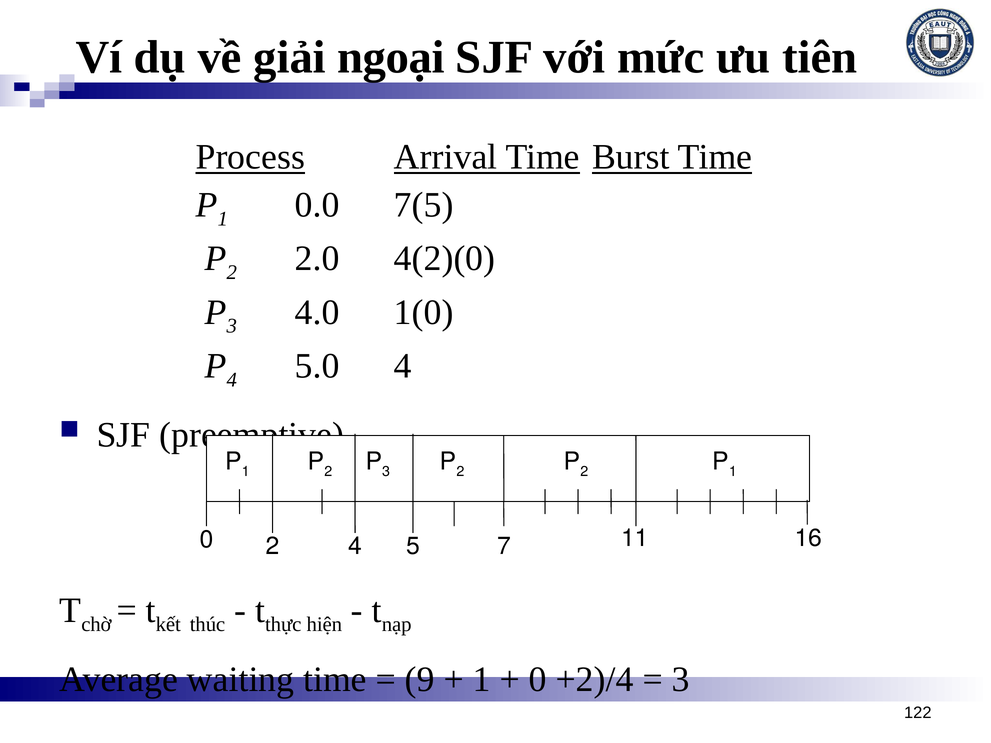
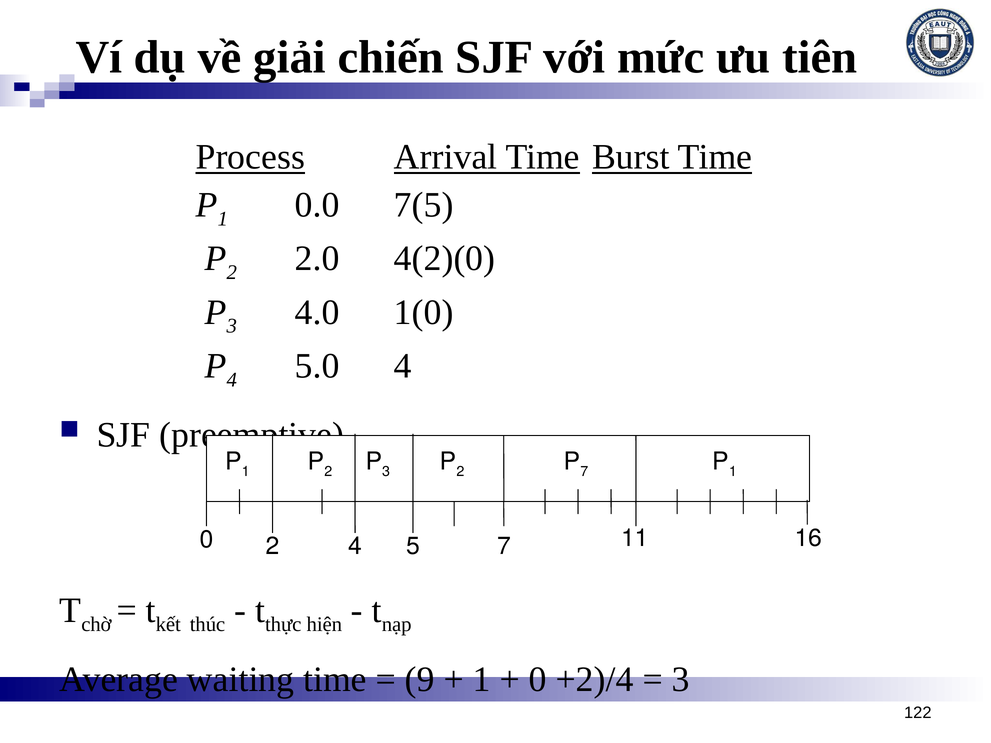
ngoại: ngoại -> chiến (391, 57)
2: 2 -> 7 (584, 471)
